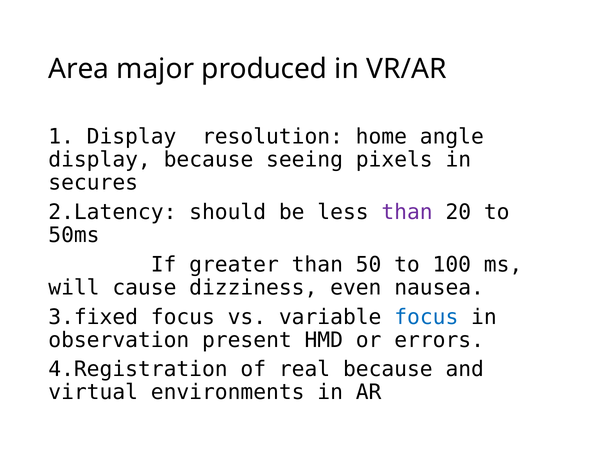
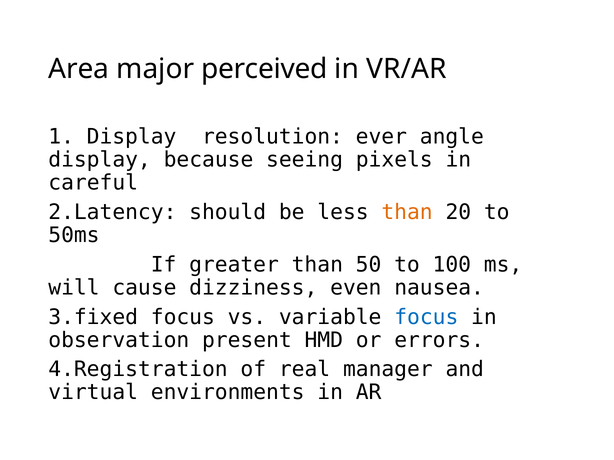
produced: produced -> perceived (264, 69)
home: home -> ever (381, 137)
secures: secures -> careful (93, 183)
than colour: purple -> orange (407, 212)
real because: because -> manager (388, 370)
